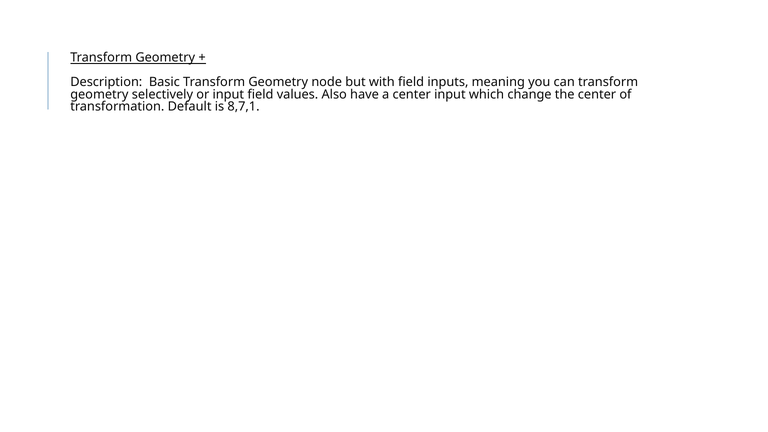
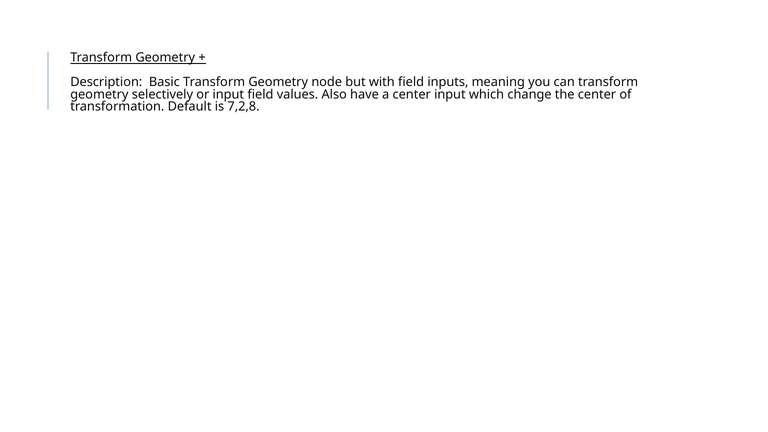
8,7,1: 8,7,1 -> 7,2,8 (244, 107)
